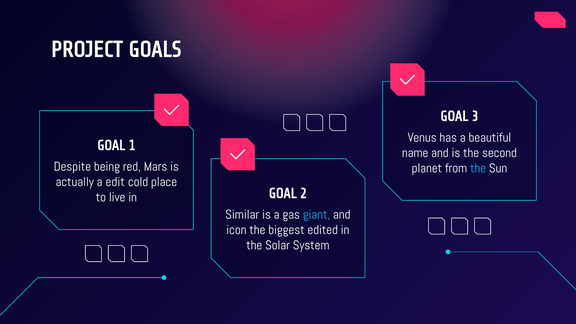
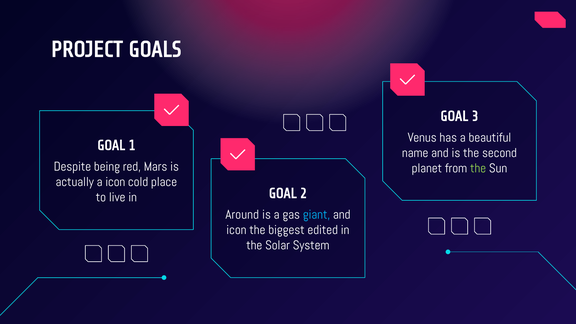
the colour: light blue -> light green (478, 168)
a edit: edit -> icon (115, 182)
Similar: Similar -> Around (242, 215)
